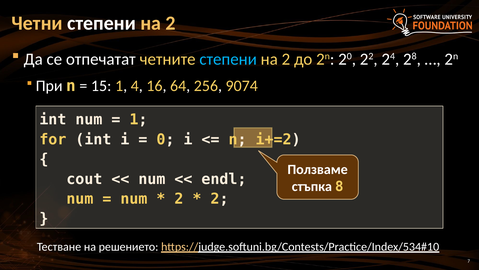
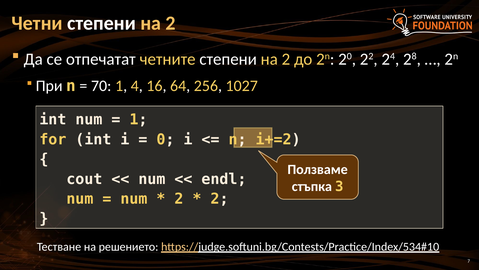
степени colour: light blue -> white (228, 59)
15: 15 -> 70 (101, 86)
9074: 9074 -> 1027 (242, 86)
8: 8 -> 3 (339, 186)
